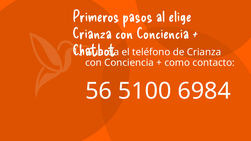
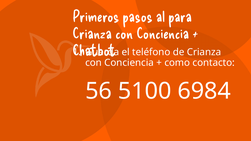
elige: elige -> para (180, 17)
